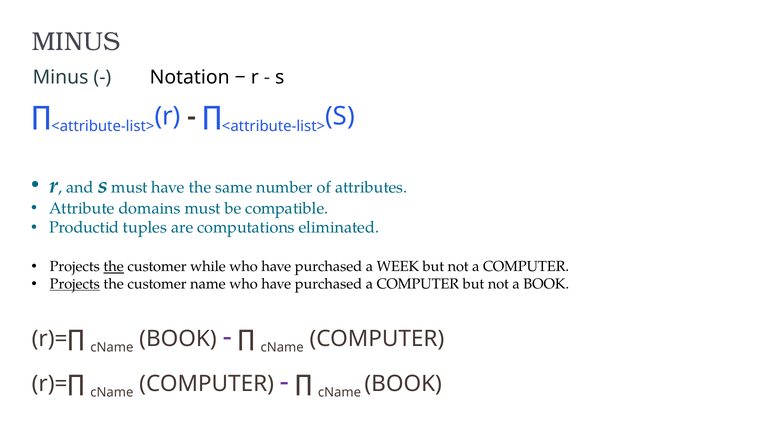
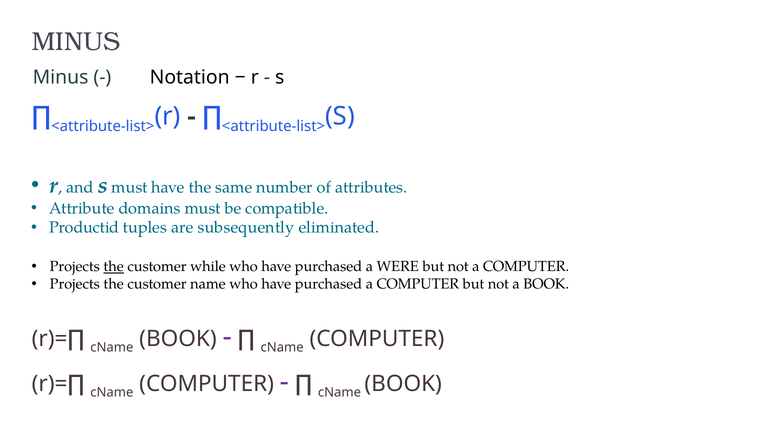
computations: computations -> subsequently (246, 228)
WEEK: WEEK -> WERE (398, 267)
Projects underline: present -> none (75, 284)
